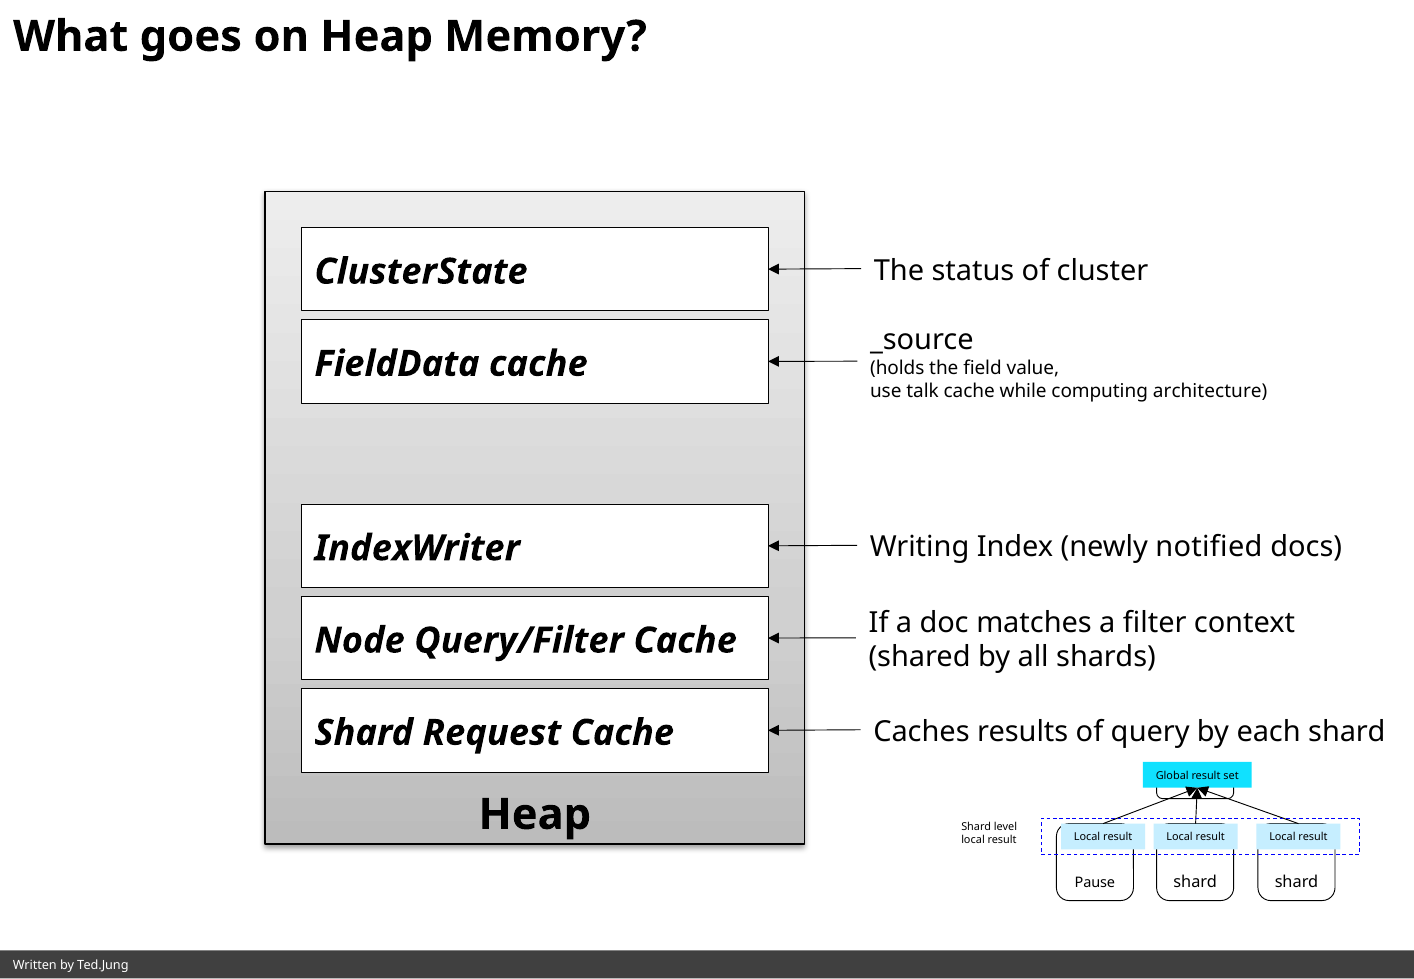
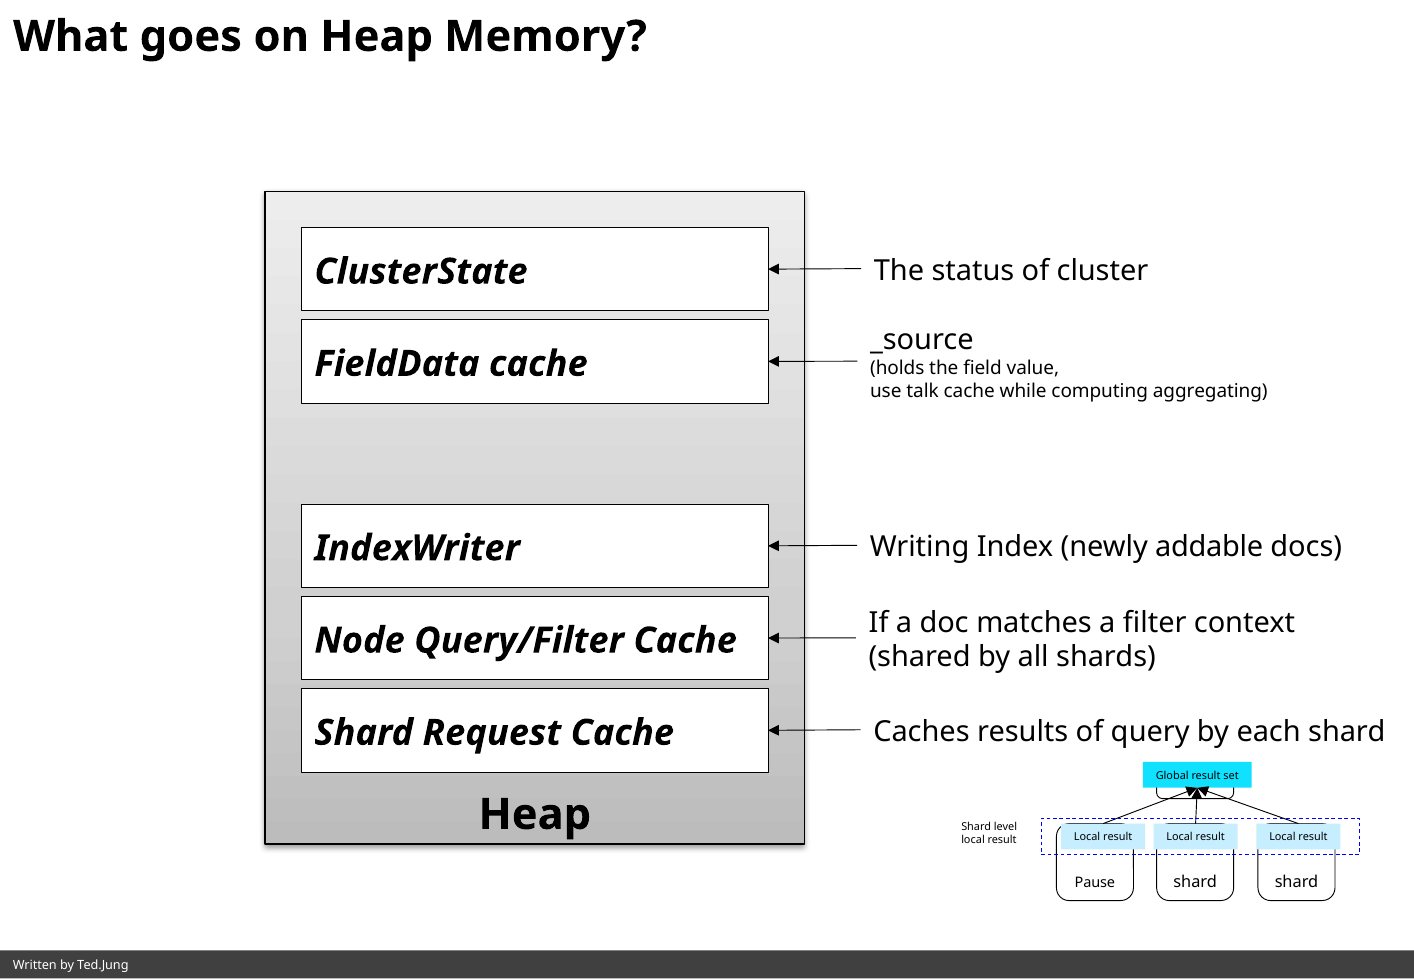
architecture: architecture -> aggregating (1210, 391)
notified: notified -> addable (1209, 547)
